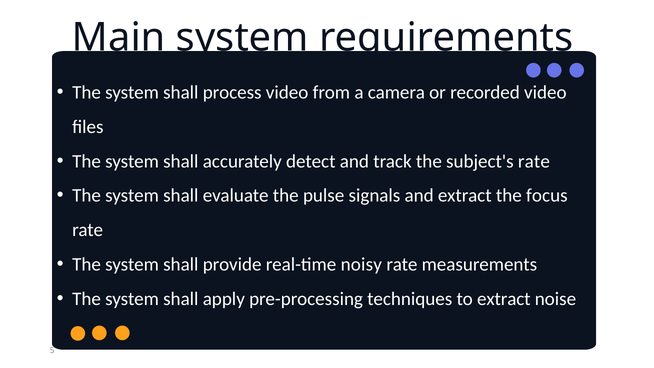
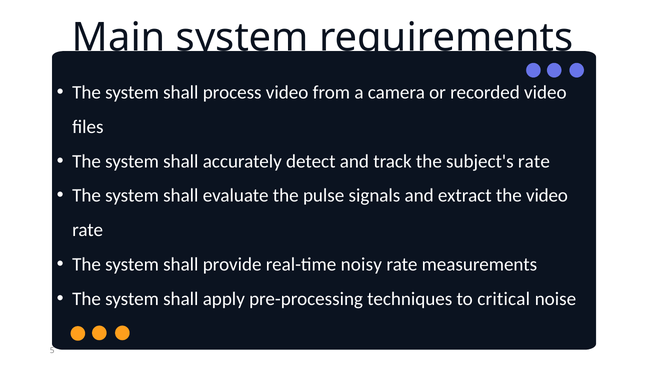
the focus: focus -> video (547, 196)
to extract: extract -> critical (504, 299)
